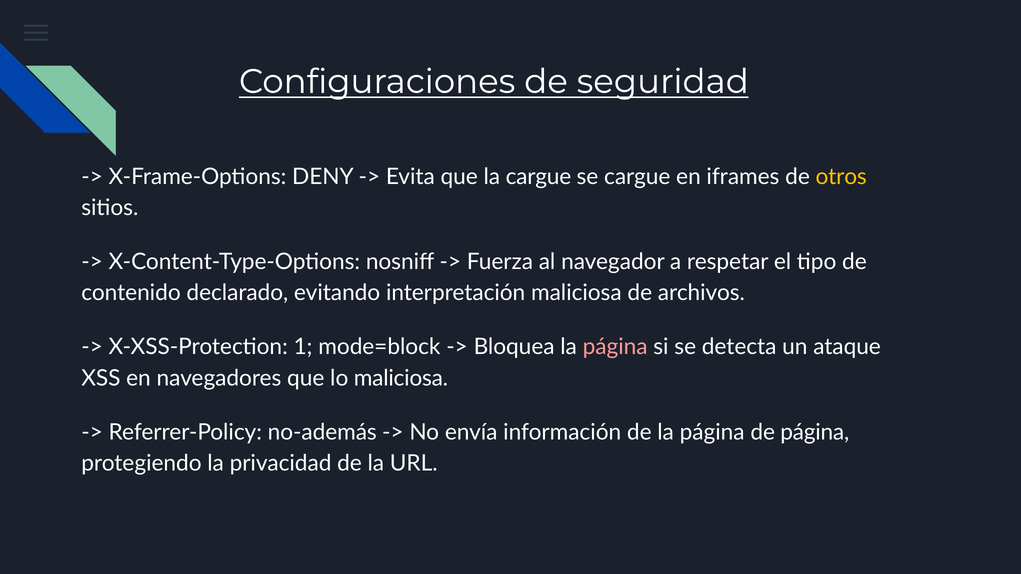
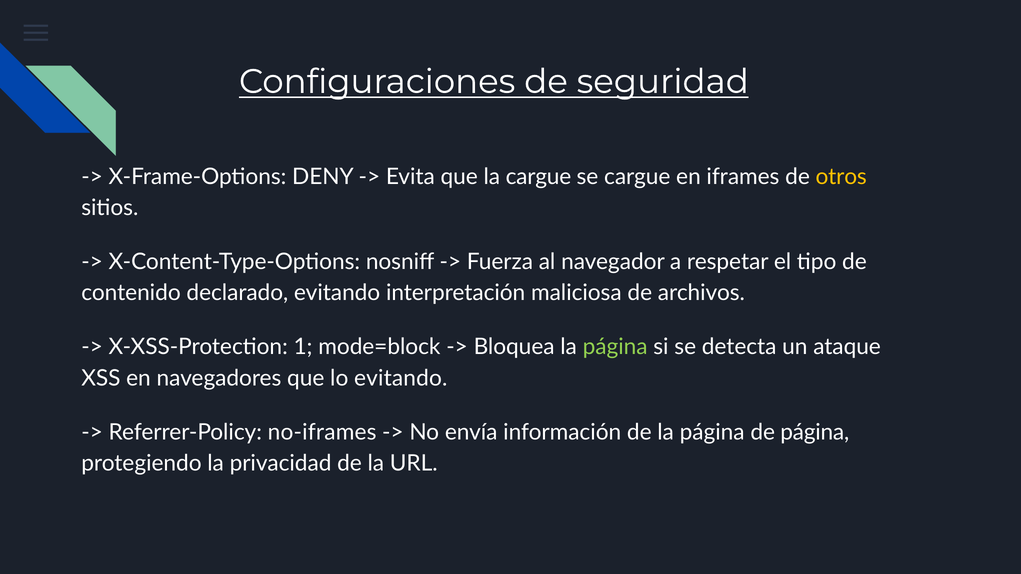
página colour: pink -> light green (615, 347)
lo maliciosa: maliciosa -> evitando (401, 378)
no-además: no-además -> no-iframes (322, 432)
